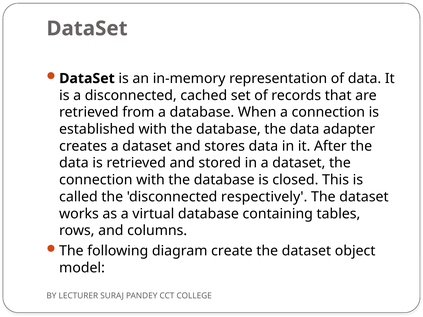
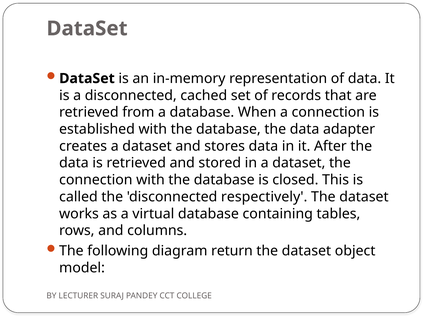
create: create -> return (232, 251)
